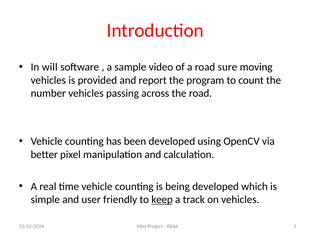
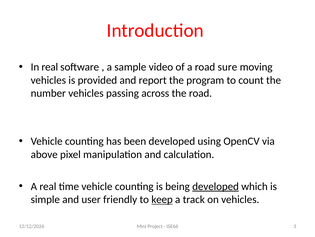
In will: will -> real (50, 67)
better: better -> above (44, 154)
developed underline: none -> present (216, 186)
